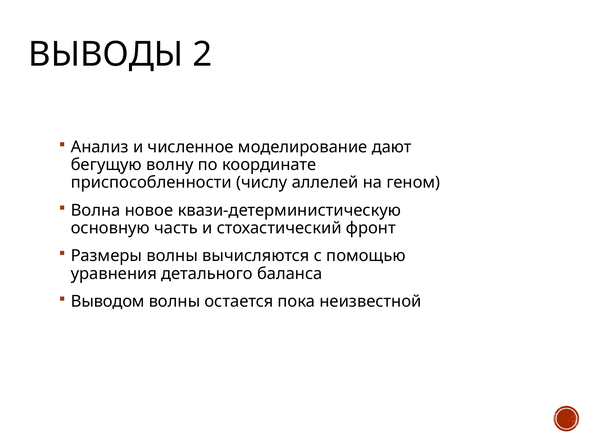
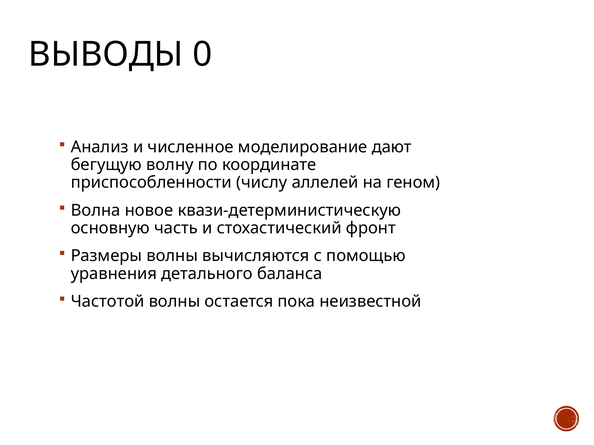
2: 2 -> 0 (202, 55)
Выводом: Выводом -> Частотой (108, 302)
